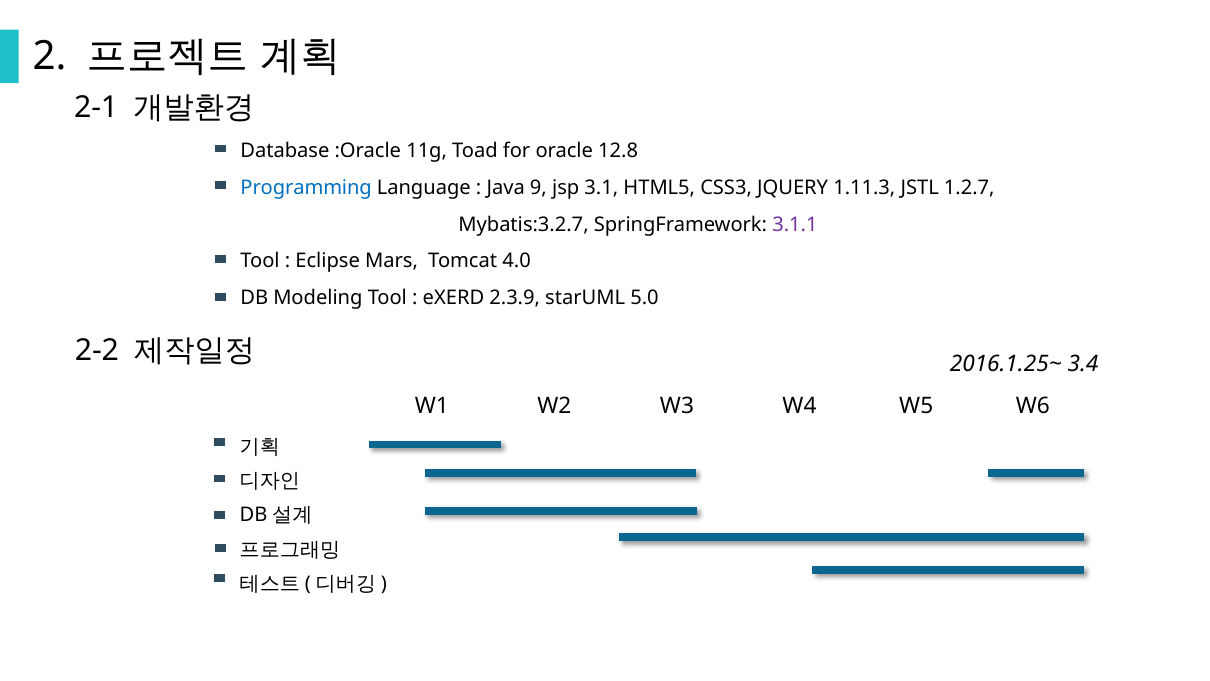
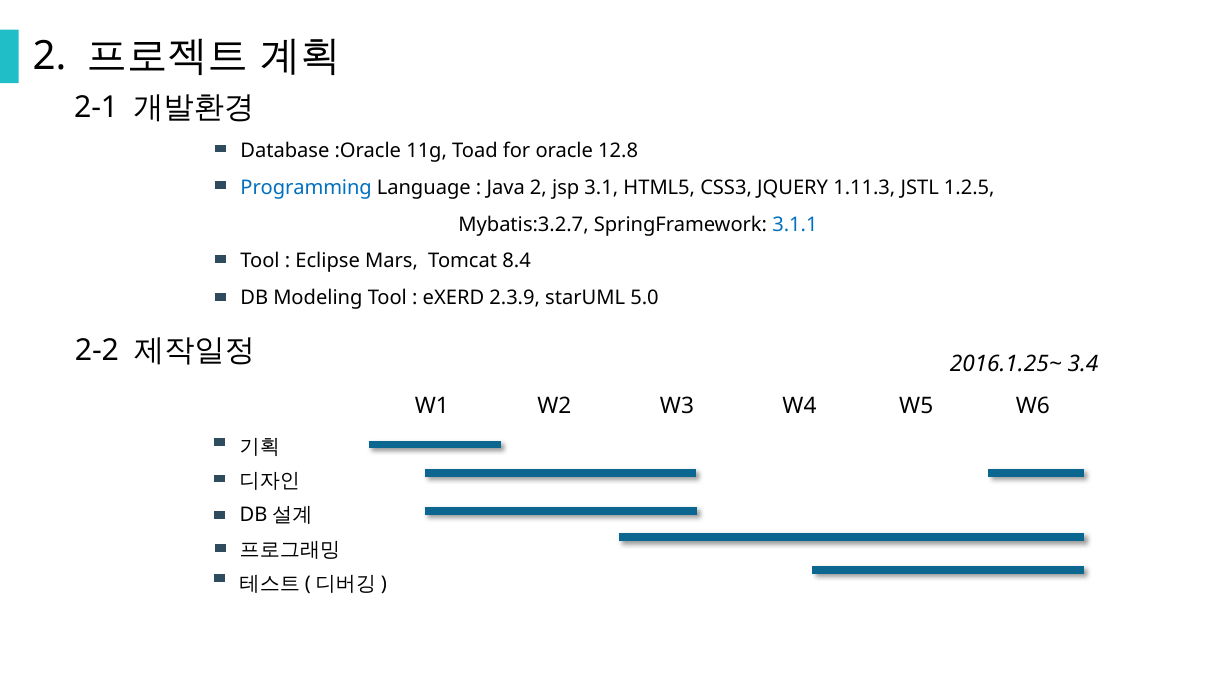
Java 9: 9 -> 2 (538, 188)
1.2.7: 1.2.7 -> 1.2.5 (969, 188)
3.1.1 colour: purple -> blue (795, 224)
4.0: 4.0 -> 8.4 (517, 261)
